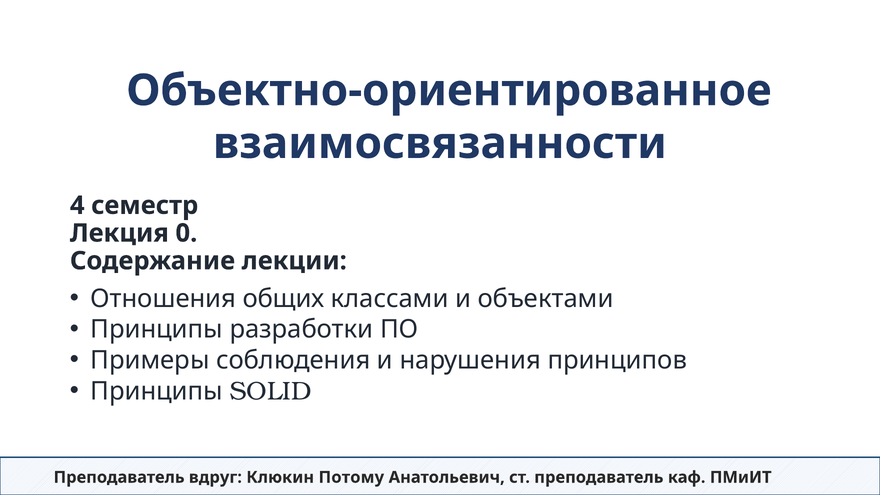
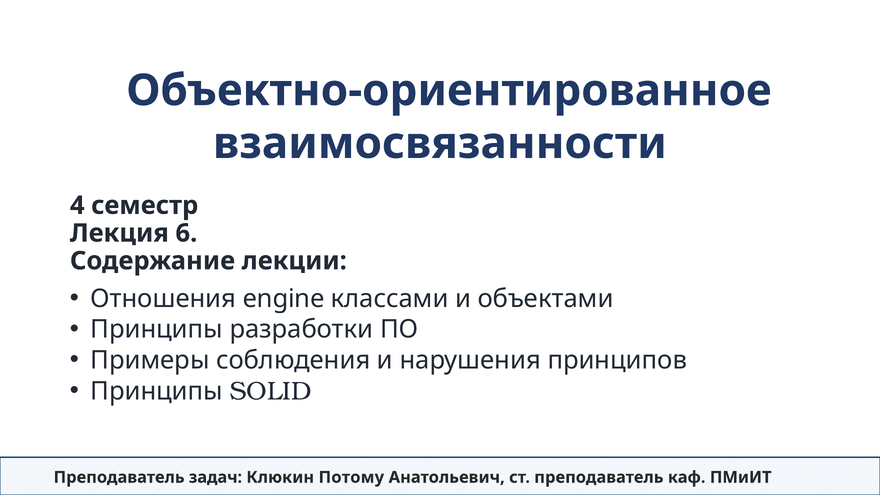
0: 0 -> 6 (186, 233)
общих: общих -> engine (284, 299)
вдруг: вдруг -> задач (216, 477)
